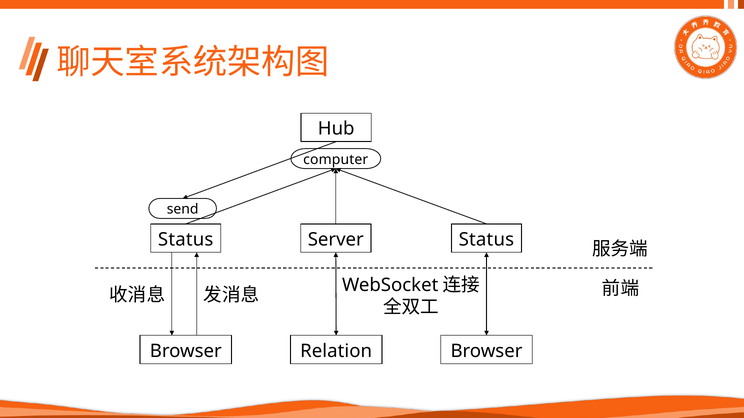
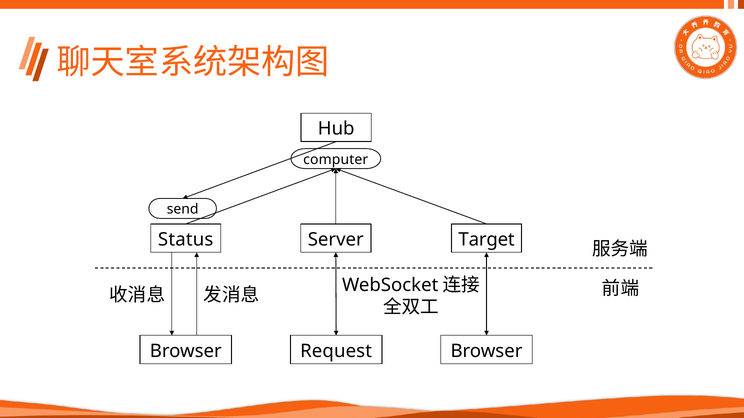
Server Status: Status -> Target (487, 240)
Relation: Relation -> Request (336, 351)
